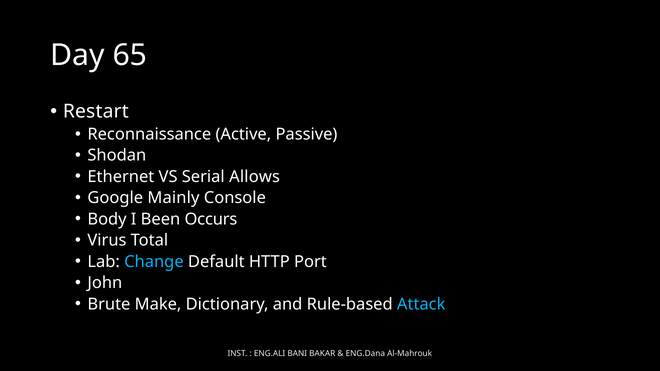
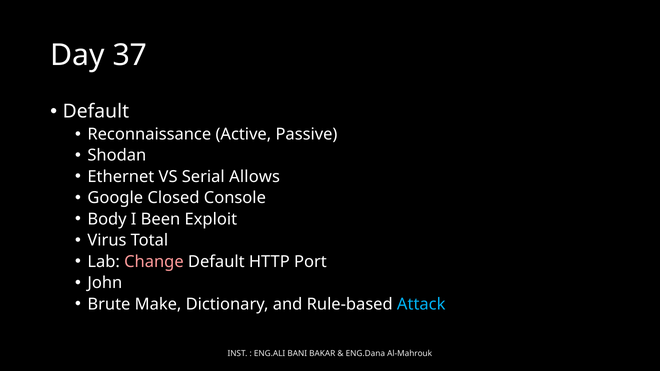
65: 65 -> 37 (130, 55)
Restart: Restart -> Default (96, 112)
Mainly: Mainly -> Closed (174, 198)
Occurs: Occurs -> Exploit (211, 219)
Change colour: light blue -> pink (154, 262)
